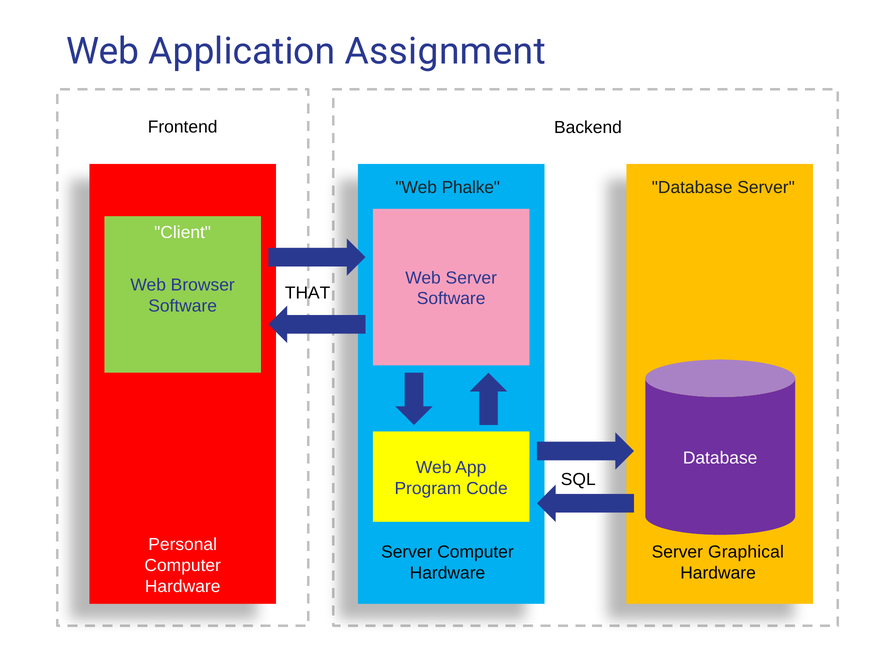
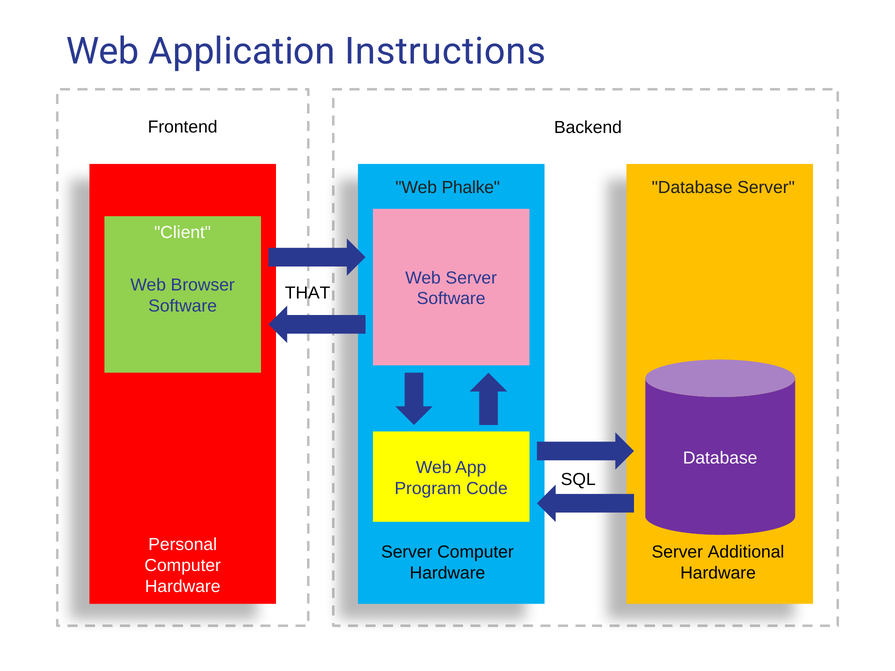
Assignment: Assignment -> Instructions (445, 52)
Graphical: Graphical -> Additional (746, 552)
